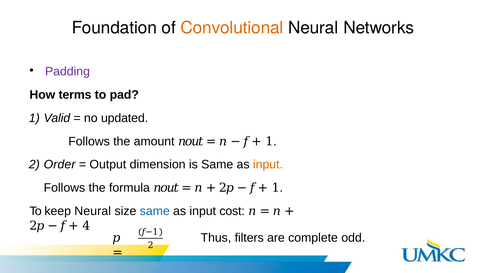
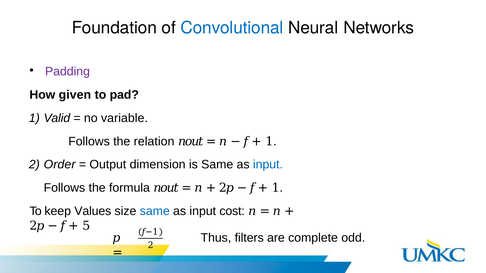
Convolutional colour: orange -> blue (232, 28)
terms: terms -> given (75, 95)
updated: updated -> variable (124, 118)
amount: amount -> relation (154, 142)
input colour: orange -> blue (268, 165)
keep Neural: Neural -> Values (93, 211)
4: 4 -> 5 (86, 226)
